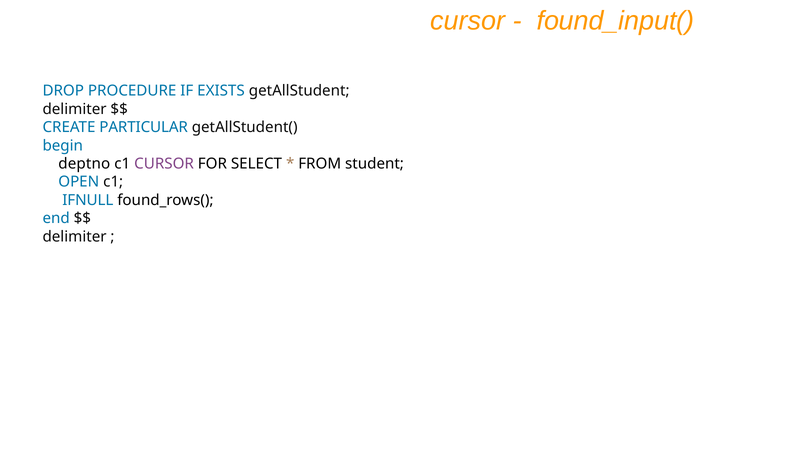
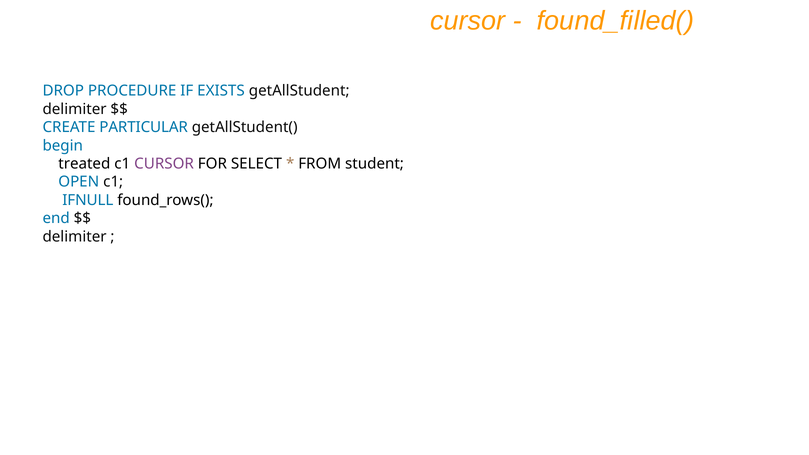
found_input(: found_input( -> found_filled( (615, 21)
deptno: deptno -> treated (84, 164)
